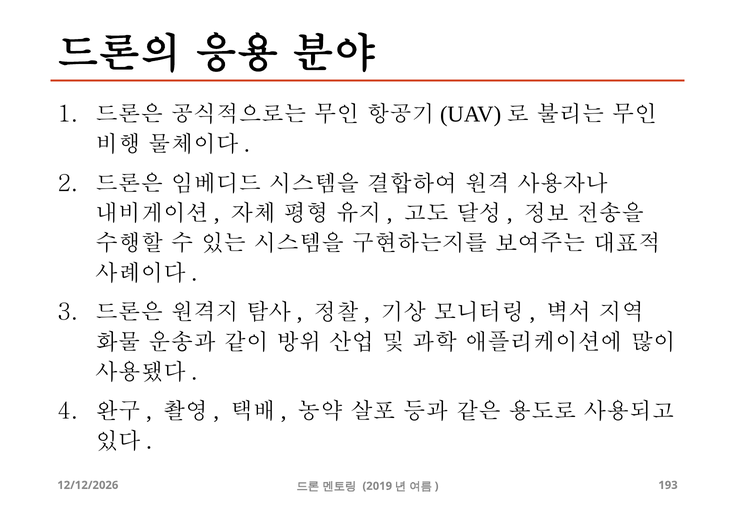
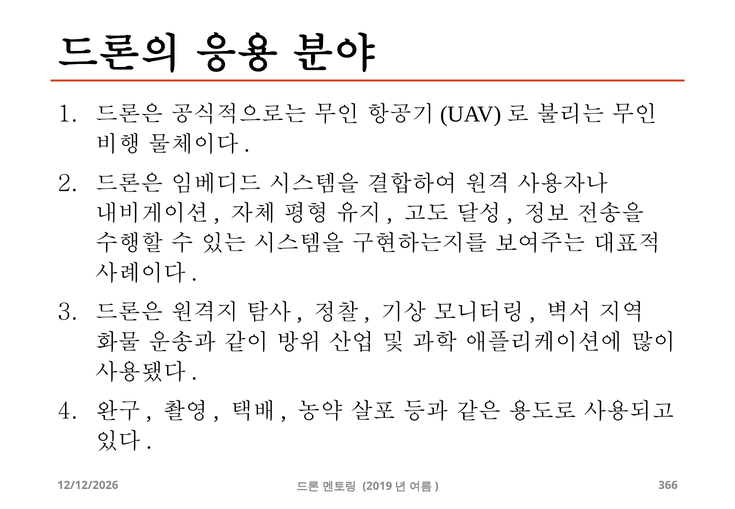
193: 193 -> 366 (668, 485)
